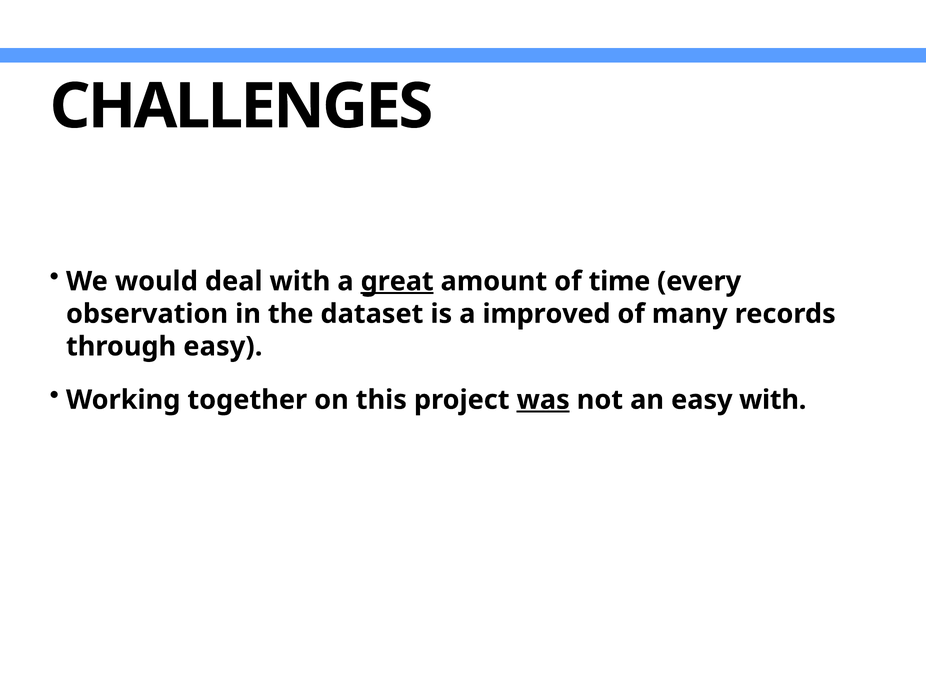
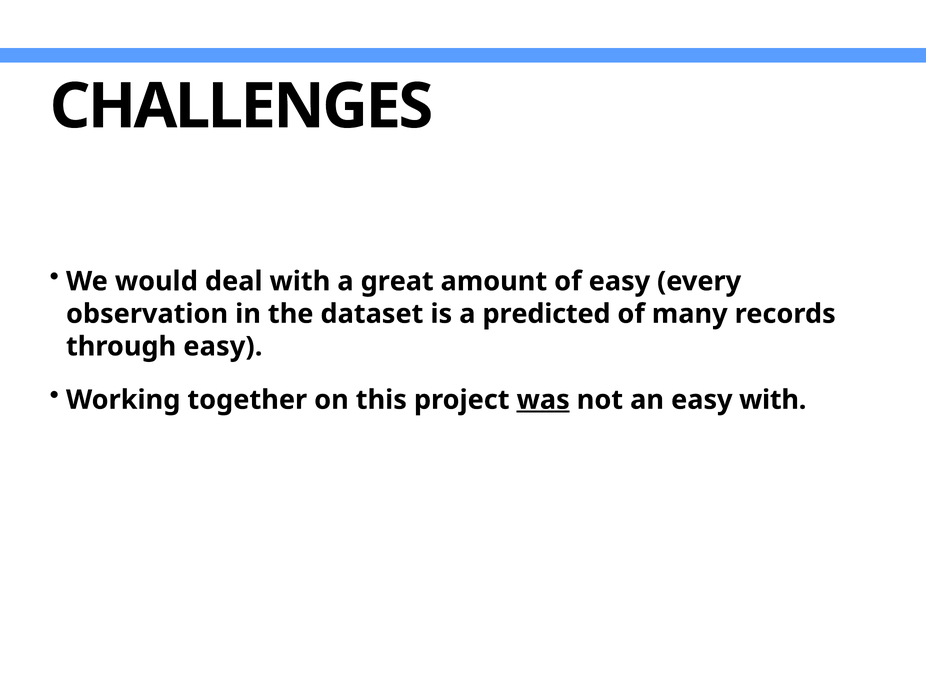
great underline: present -> none (397, 281)
of time: time -> easy (619, 281)
improved: improved -> predicted (547, 314)
